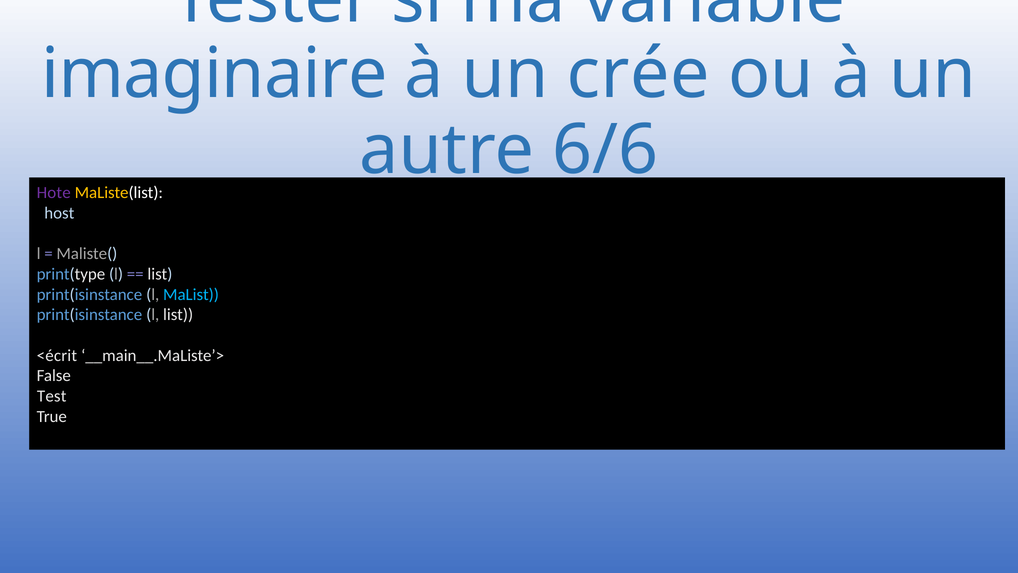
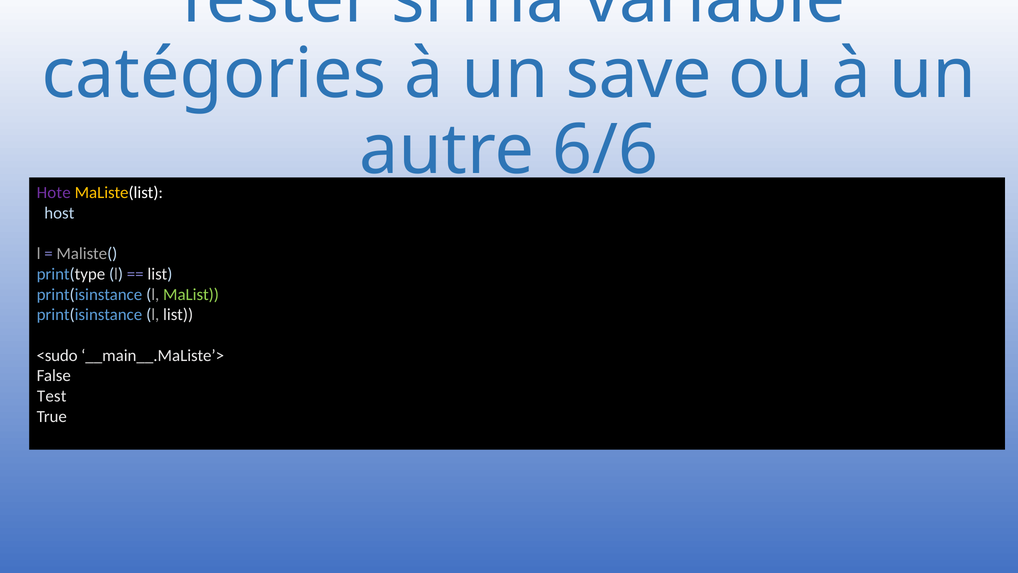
imaginaire: imaginaire -> catégories (214, 74)
crée: crée -> save (639, 74)
MaList colour: light blue -> light green (191, 294)
<écrit: <écrit -> <sudo (57, 355)
